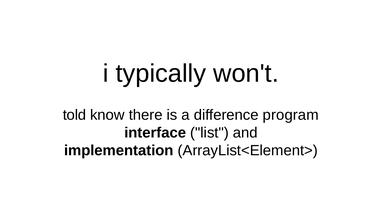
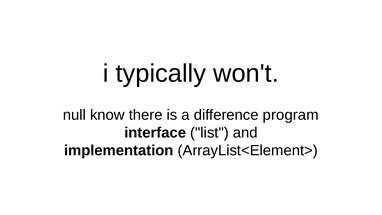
told: told -> null (74, 115)
